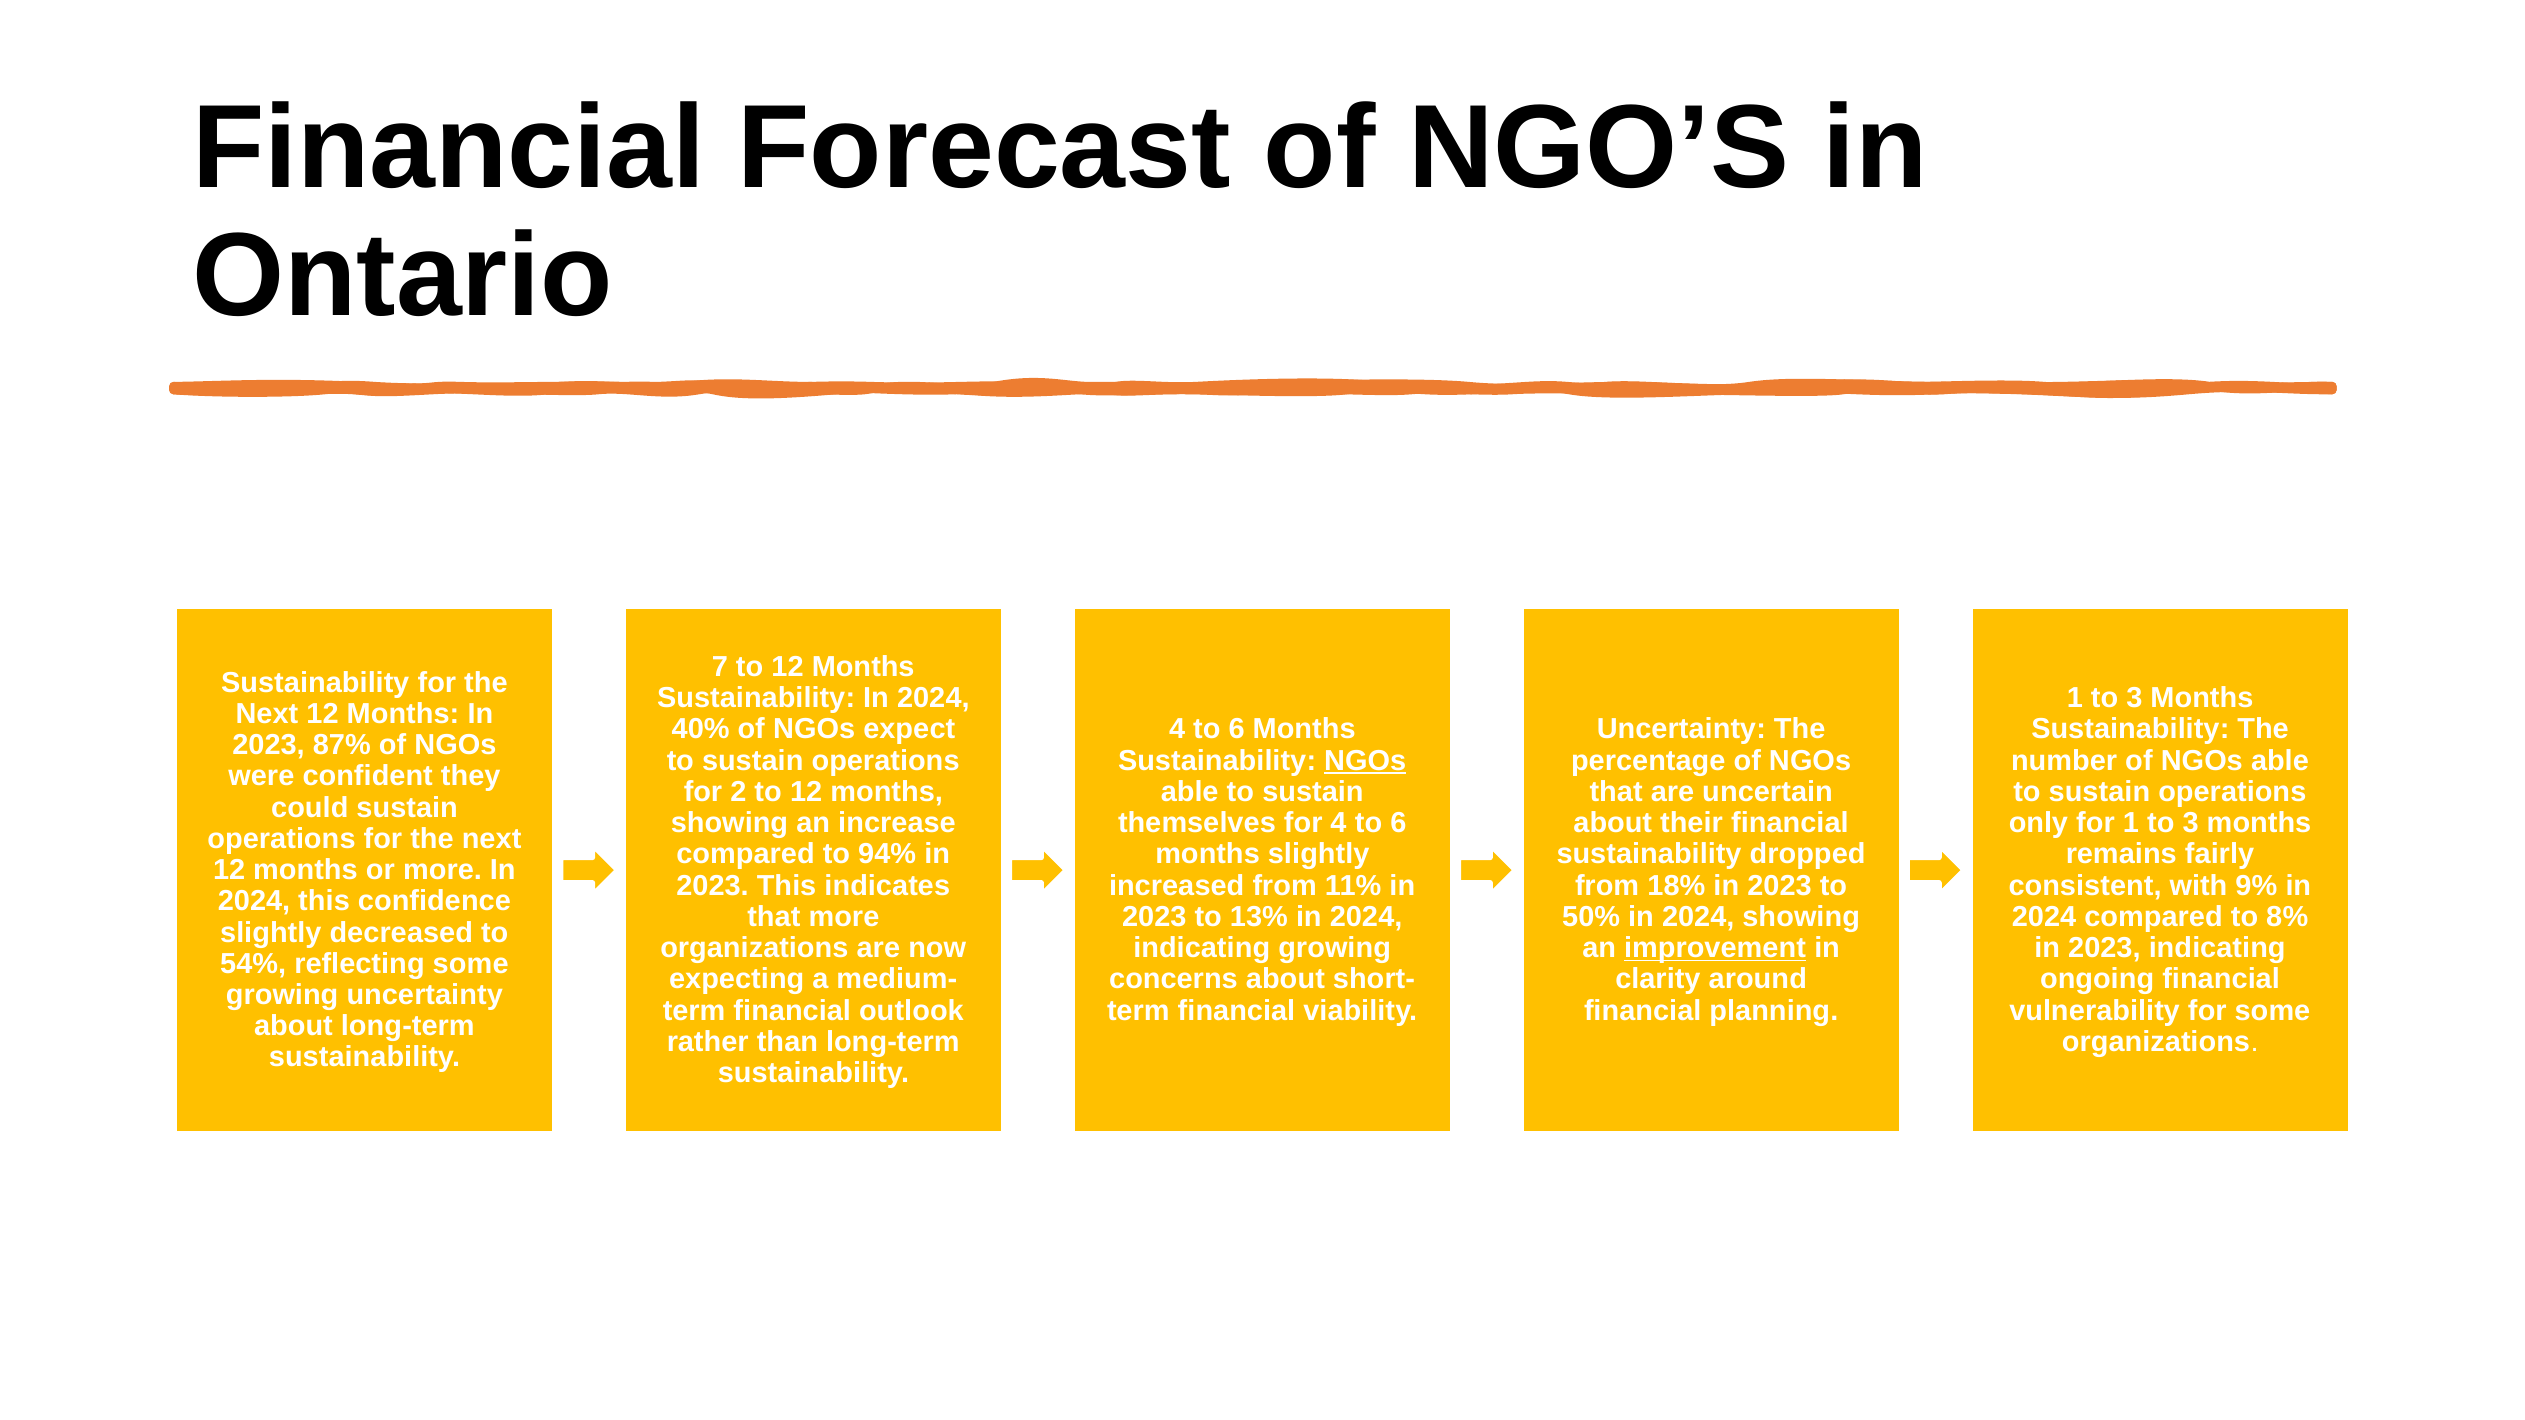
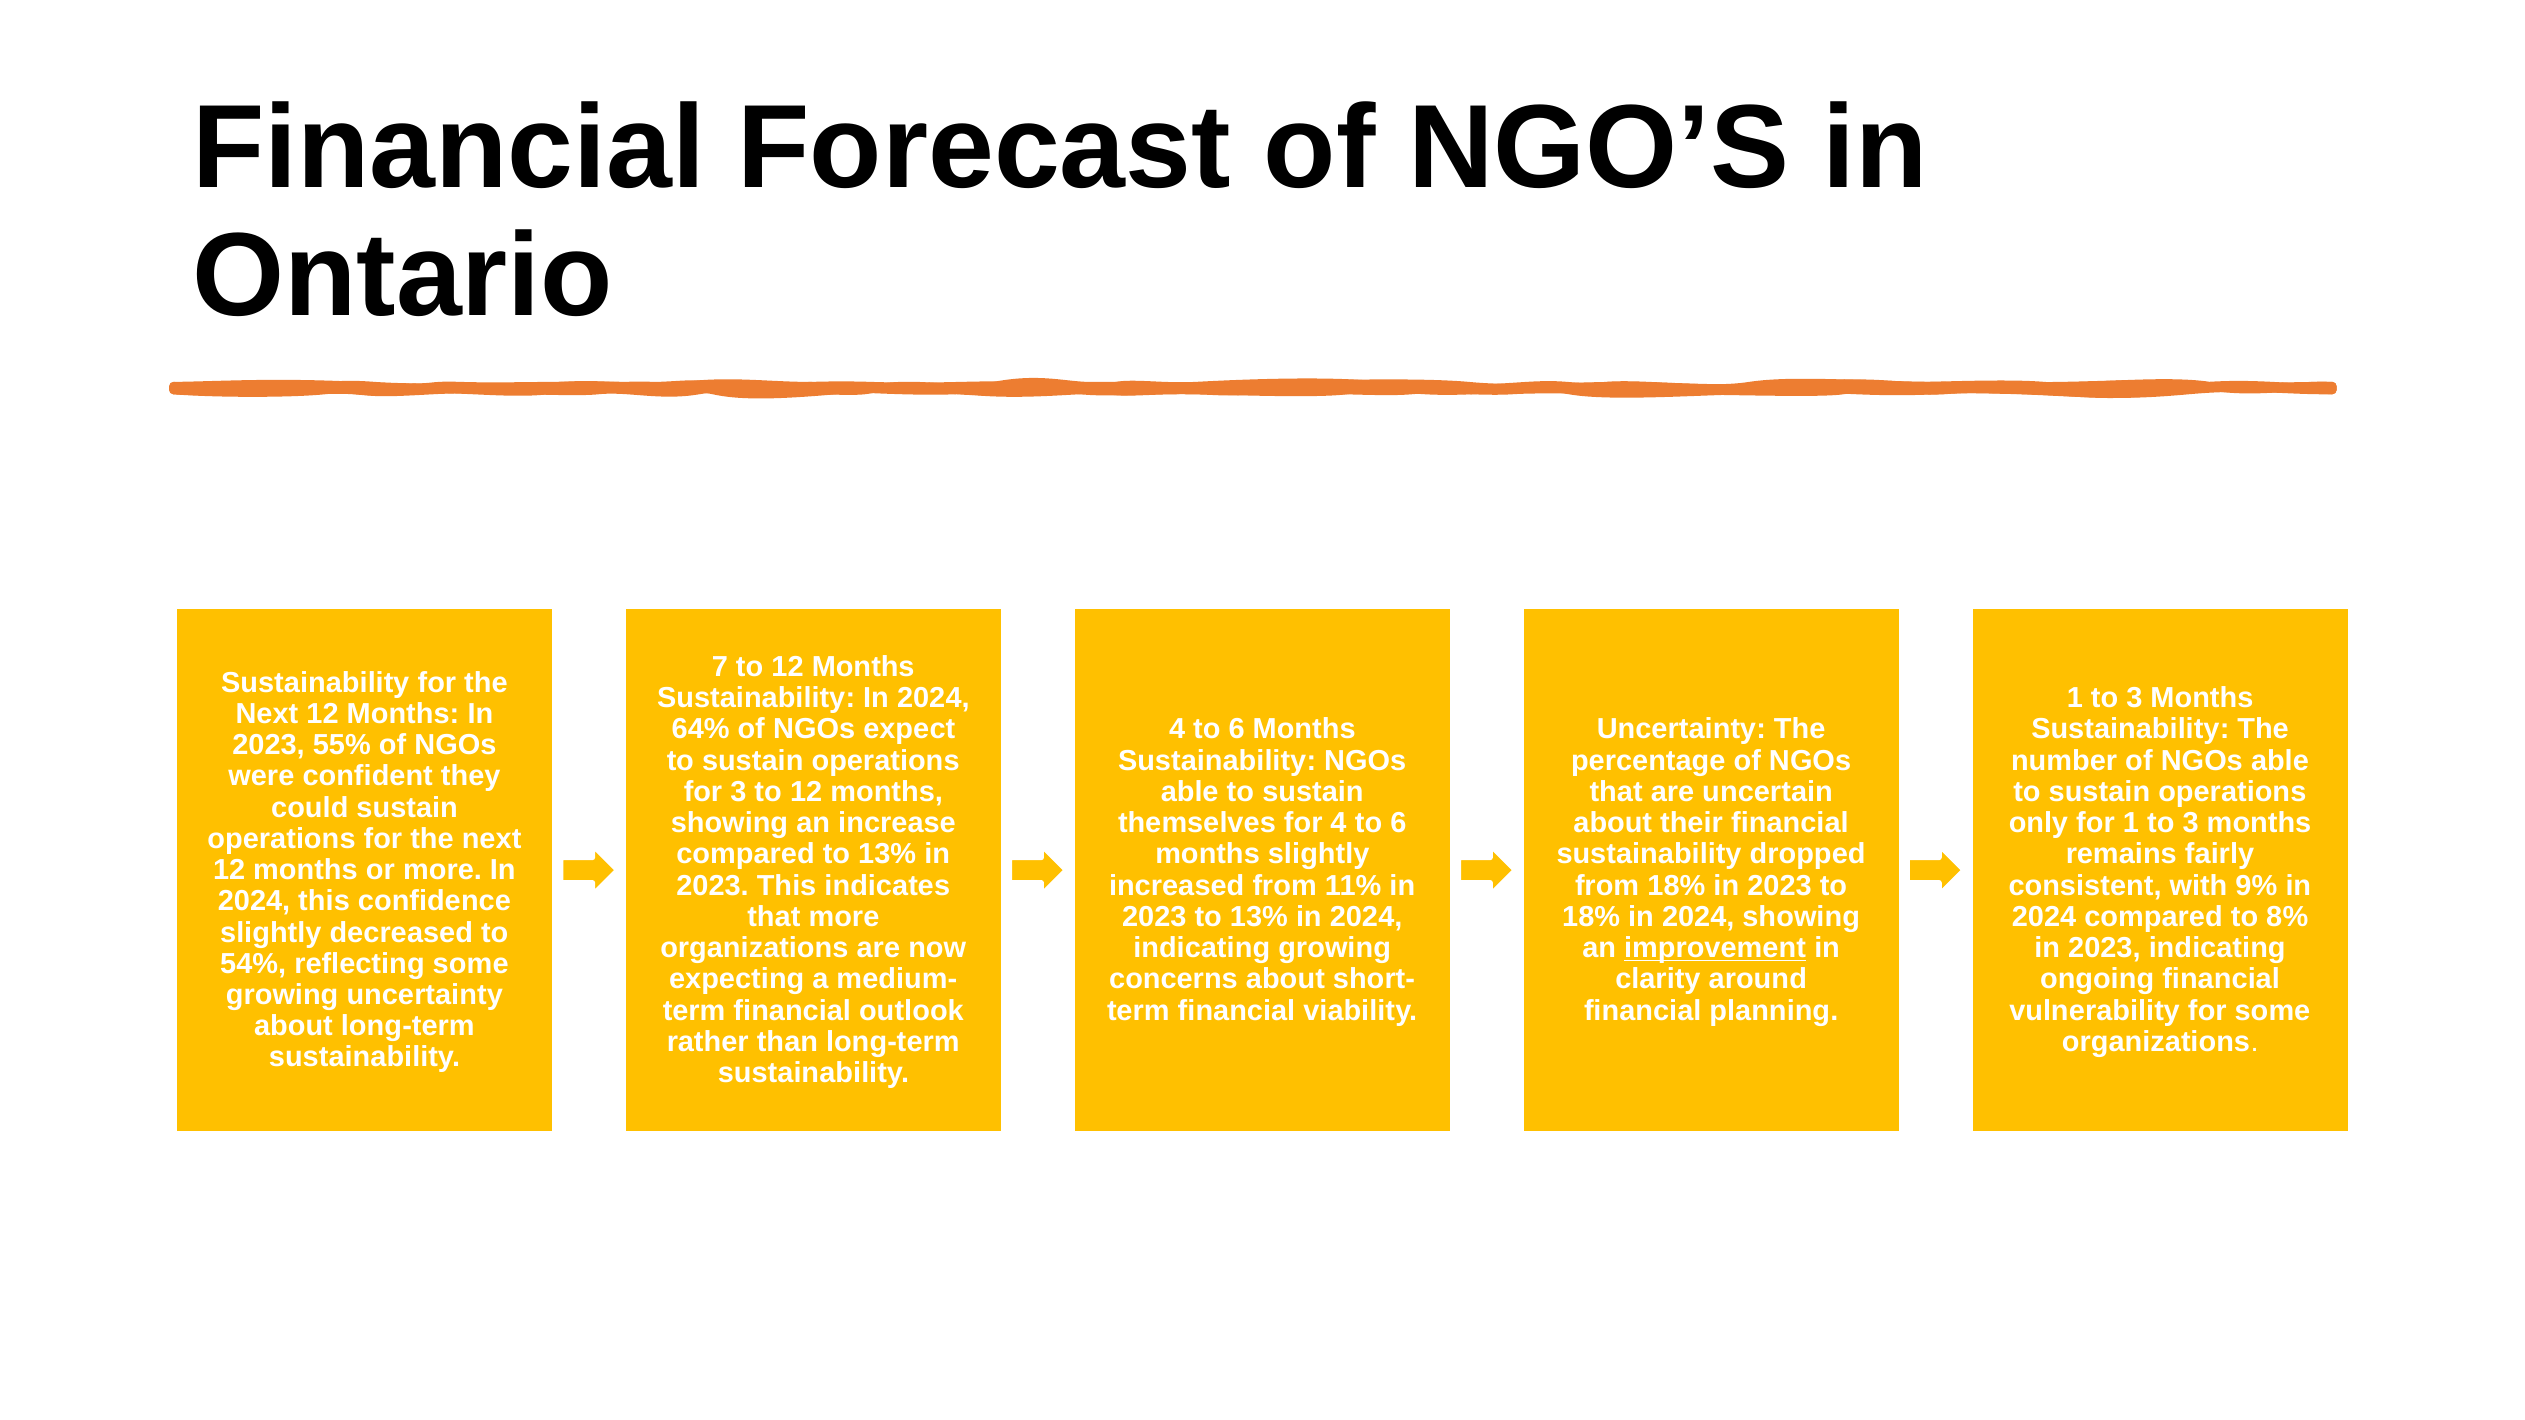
40%: 40% -> 64% (701, 730)
87%: 87% -> 55% (342, 745)
NGOs underline: present -> none (1365, 761)
for 2: 2 -> 3 (739, 792)
compared to 94%: 94% -> 13% (887, 855)
50%: 50% -> 18% (1591, 917)
